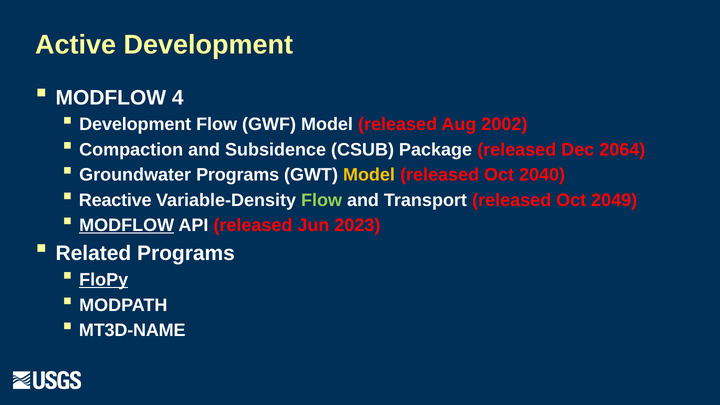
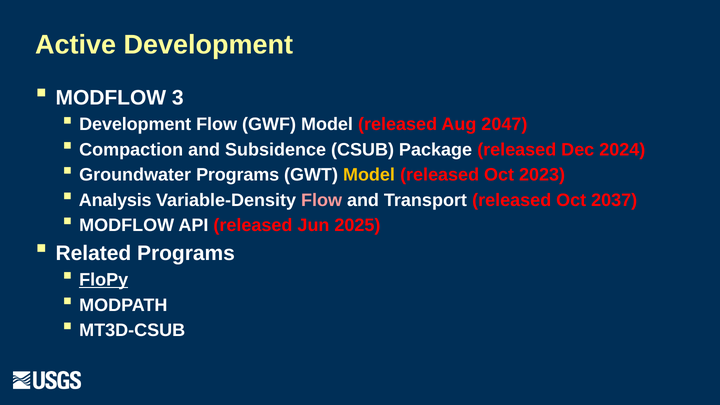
4: 4 -> 3 (178, 98)
2002: 2002 -> 2047 (504, 124)
2064: 2064 -> 2024 (622, 150)
2040: 2040 -> 2023 (542, 175)
Reactive: Reactive -> Analysis (115, 200)
Flow colour: light green -> pink (322, 200)
2049: 2049 -> 2037 (614, 200)
MODFLOW underline: present -> none (127, 225)
2023: 2023 -> 2025 (357, 225)
MT3D-NAME: MT3D-NAME -> MT3D-CSUB (132, 330)
